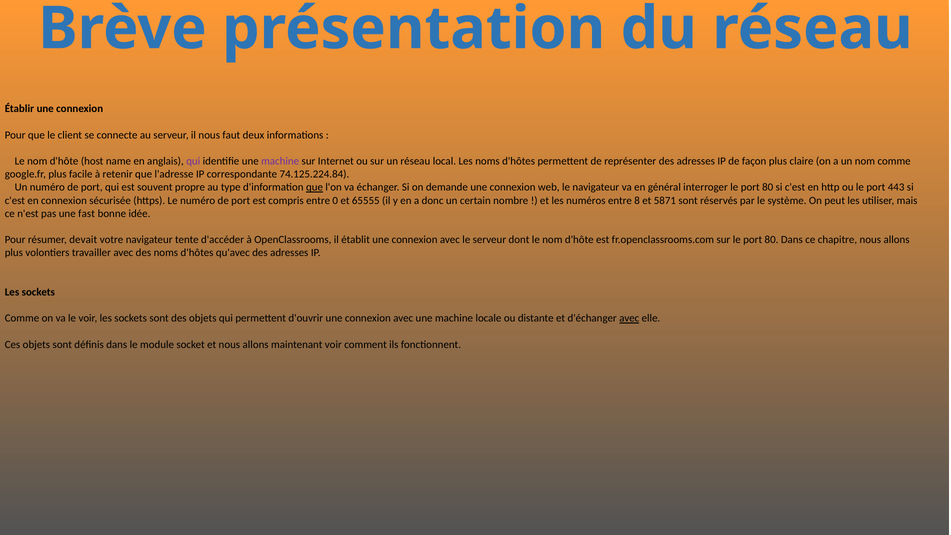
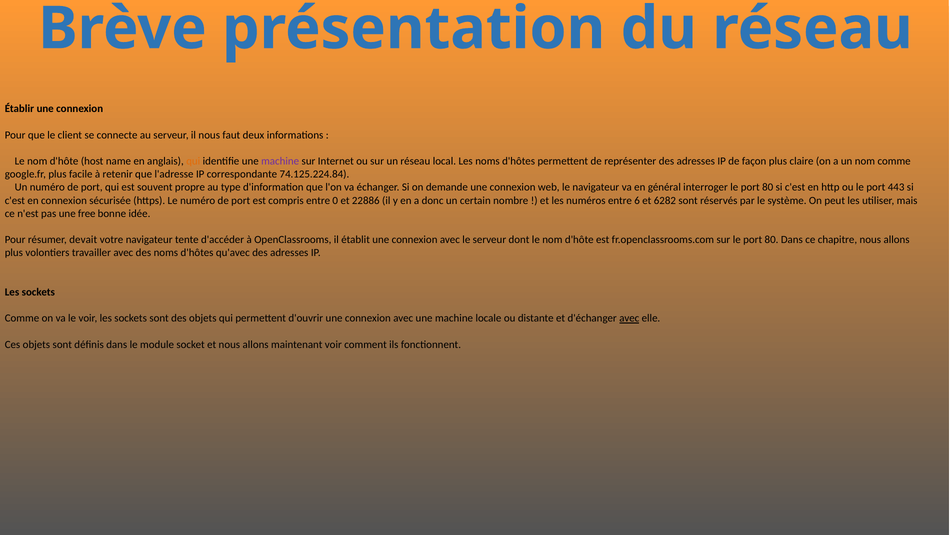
qui colour: purple -> orange (193, 161)
que underline: present -> none (314, 187)
65555: 65555 -> 22886 (366, 200)
8: 8 -> 6 (637, 200)
5871: 5871 -> 6282 (665, 200)
fast: fast -> free (87, 214)
